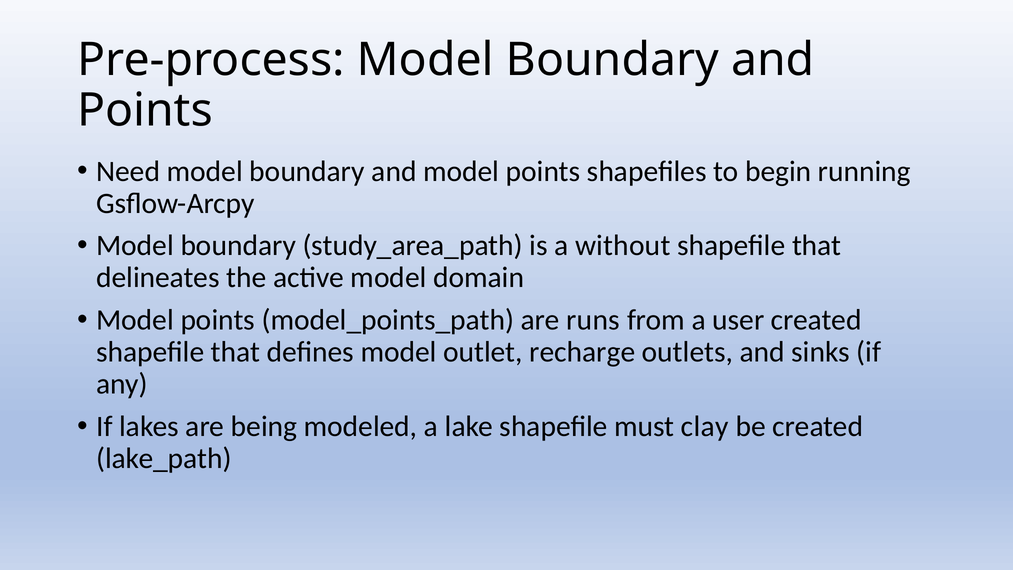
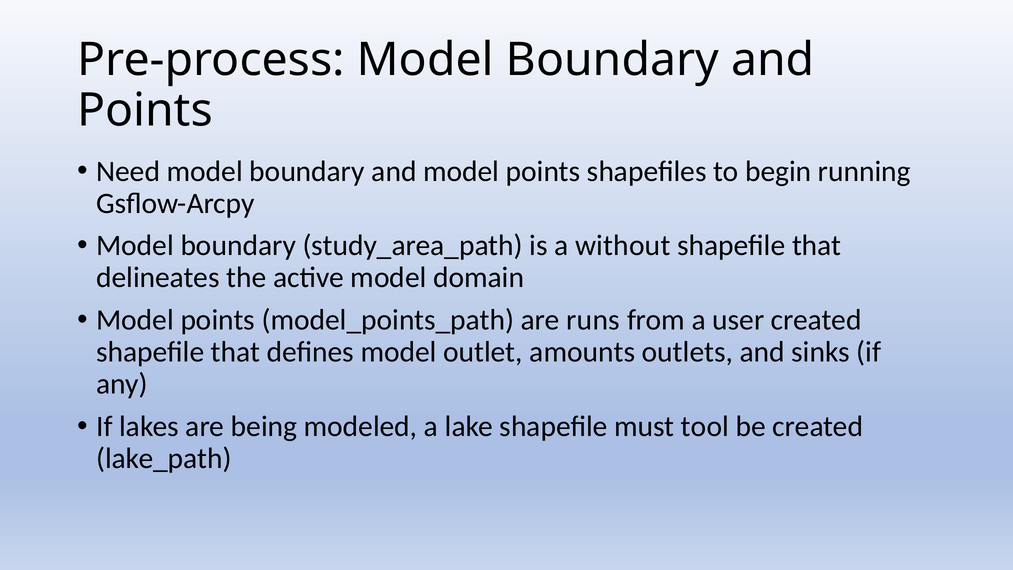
recharge: recharge -> amounts (582, 352)
clay: clay -> tool (705, 426)
